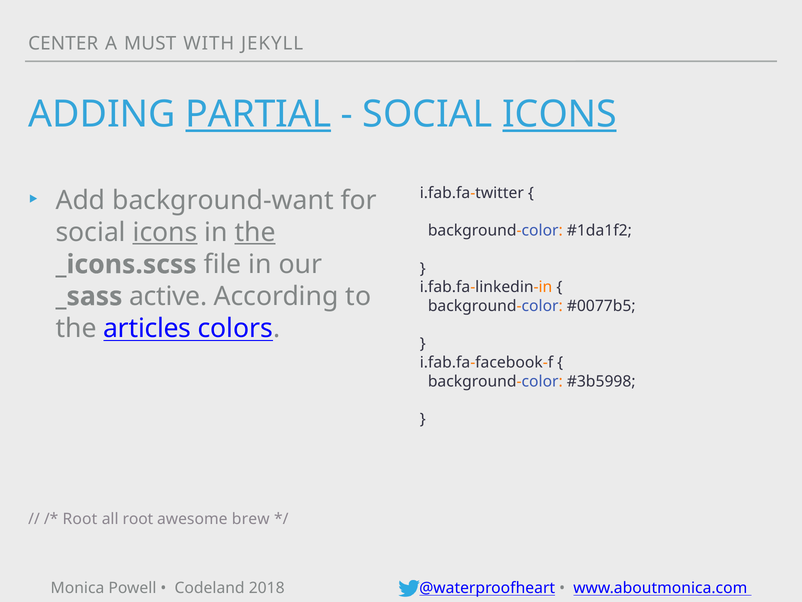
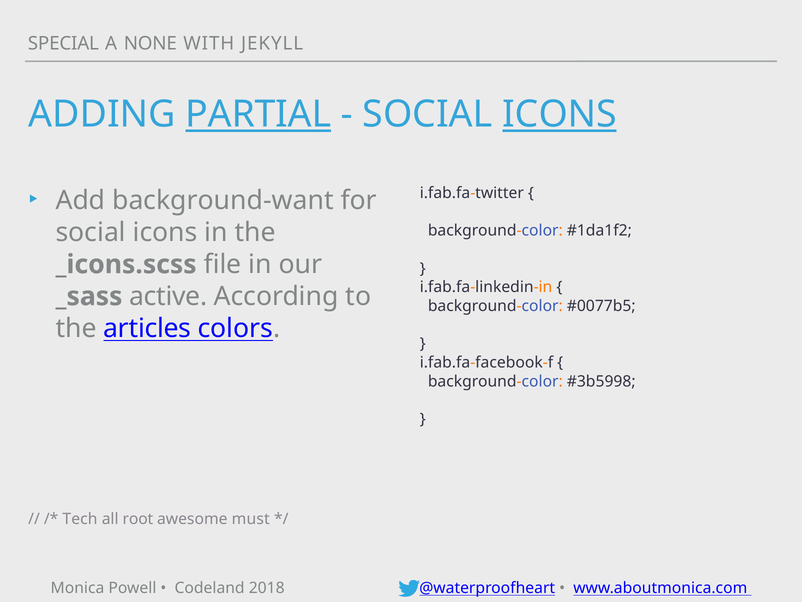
CENTER: CENTER -> SPECIAL (63, 43)
MUST: MUST -> NONE (150, 43)
icons underline: present -> none (165, 232)
the underline: present -> none (255, 232)
Root: Root -> Tech (80, 519)
brew: brew -> must (251, 519)
